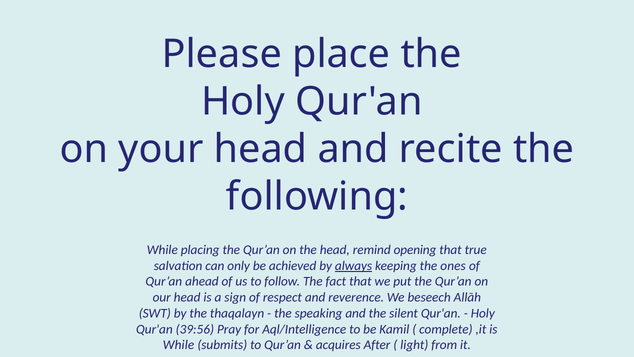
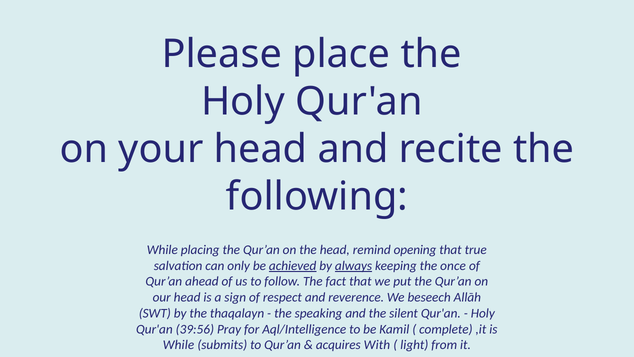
achieved underline: none -> present (293, 265)
ones: ones -> once (453, 265)
After: After -> With (377, 345)
